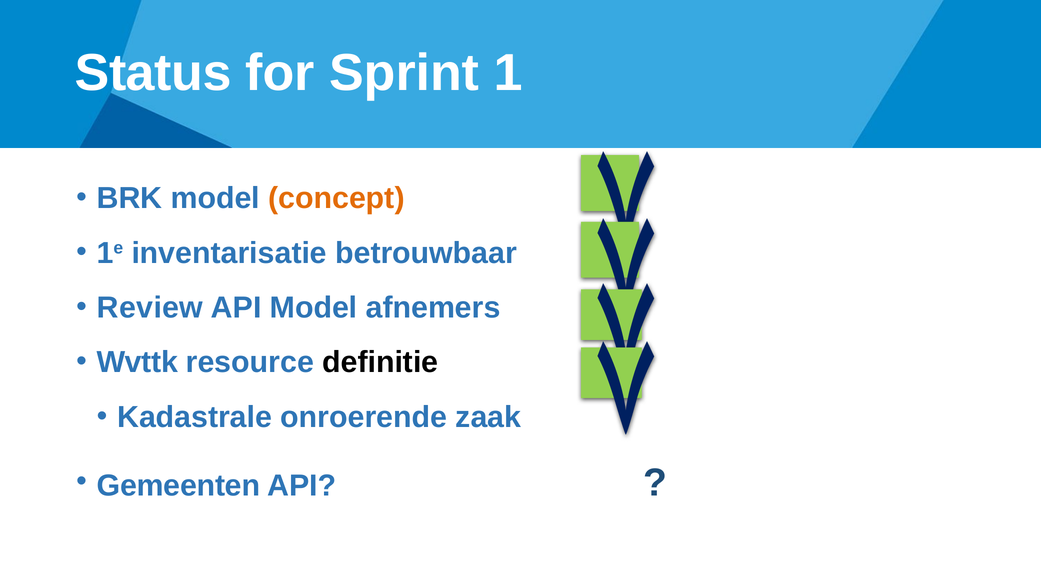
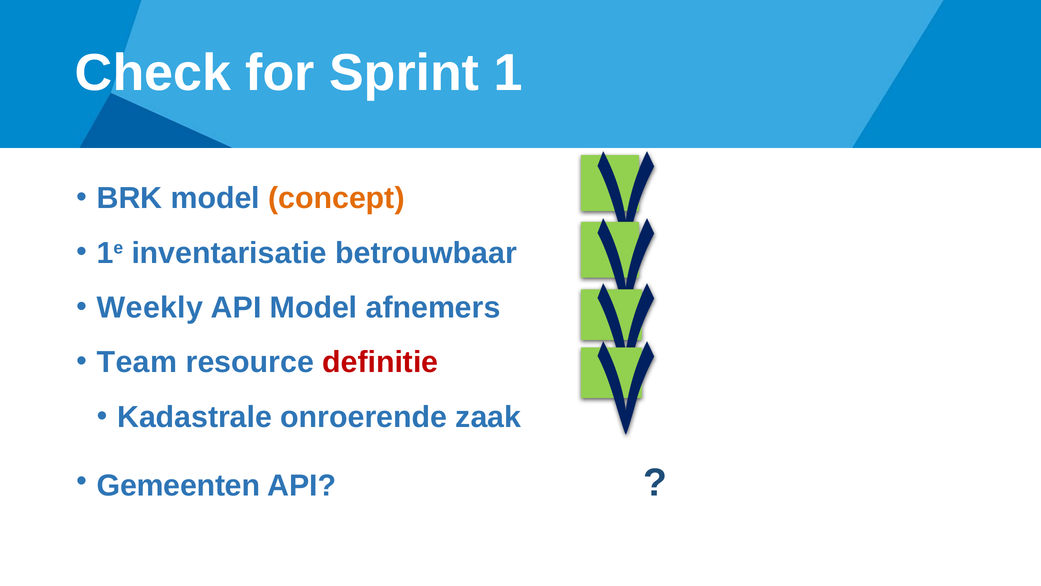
Status: Status -> Check (153, 73)
Review: Review -> Weekly (150, 307)
Wvttk: Wvttk -> Team (137, 362)
definitie colour: black -> red (380, 362)
